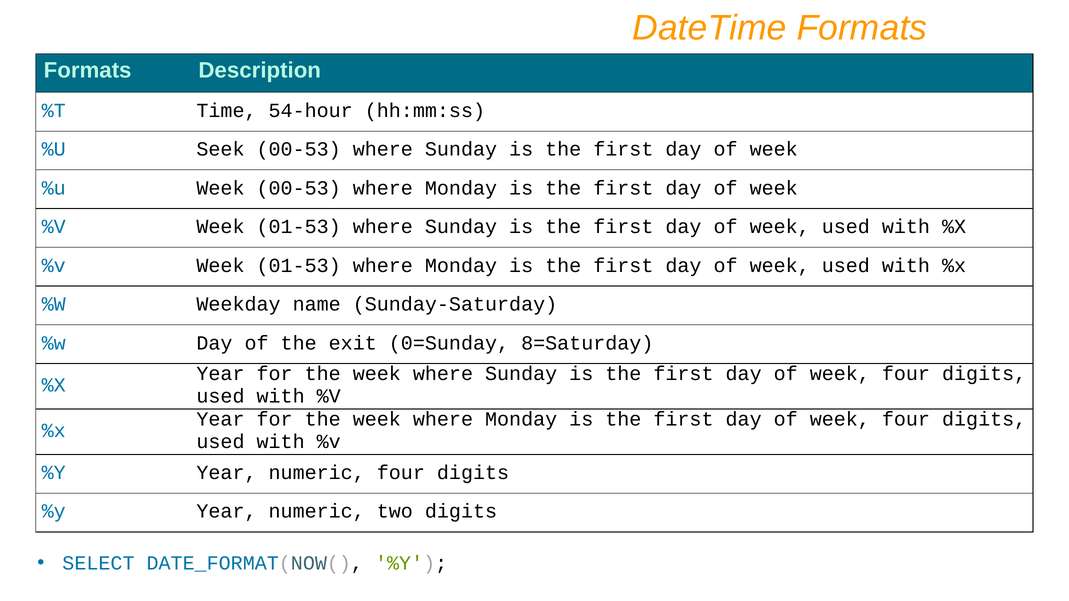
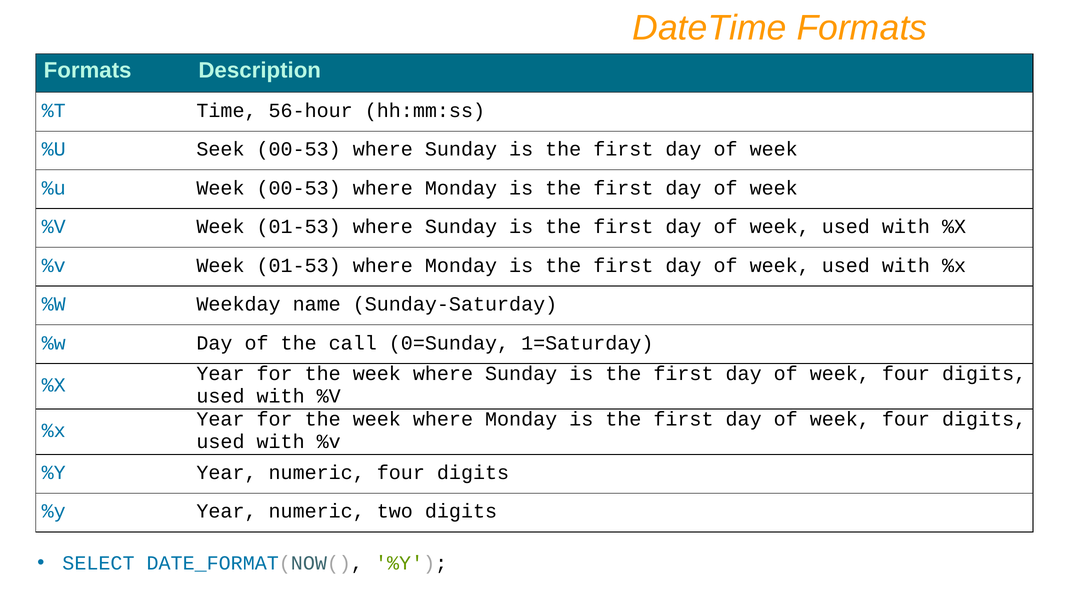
54-hour: 54-hour -> 56-hour (311, 111)
exit: exit -> call (353, 343)
8=Saturday: 8=Saturday -> 1=Saturday (587, 343)
